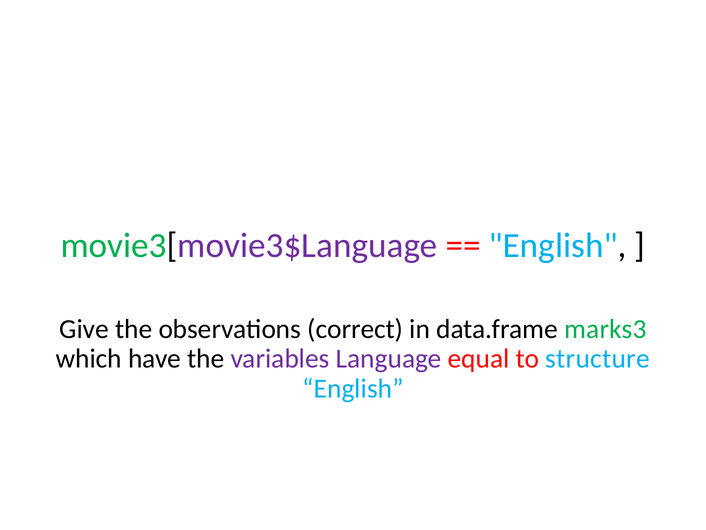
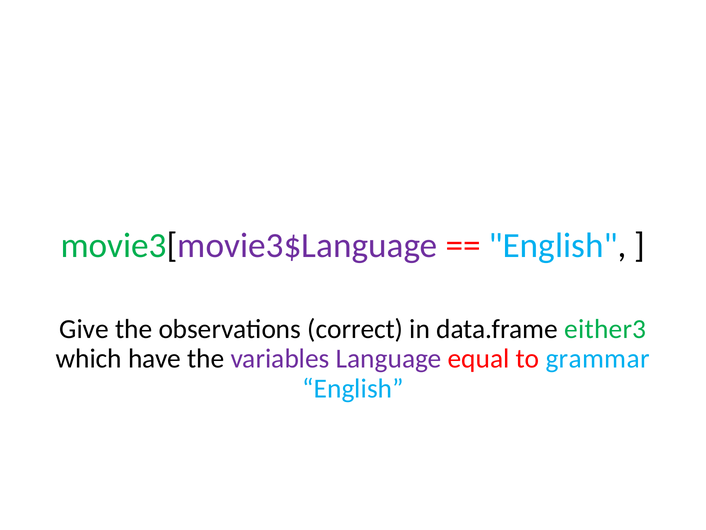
marks3: marks3 -> either3 (605, 329)
structure: structure -> grammar (598, 358)
